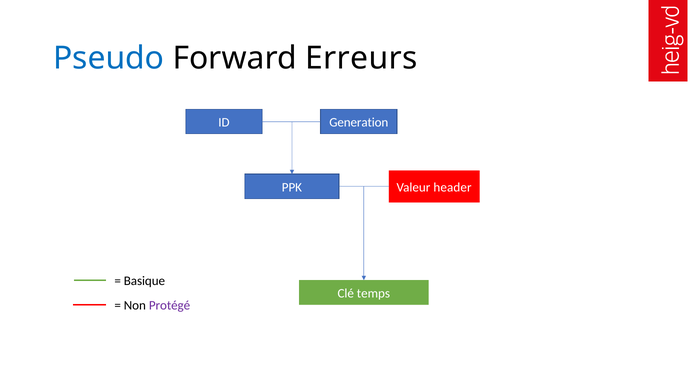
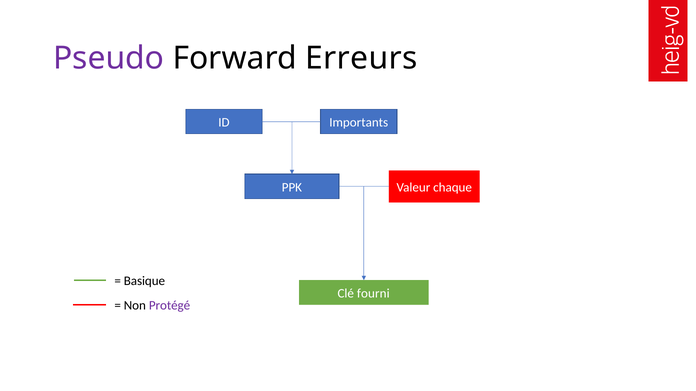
Pseudo colour: blue -> purple (109, 58)
Generation: Generation -> Importants (359, 123)
header: header -> chaque (453, 188)
temps: temps -> fourni (373, 294)
